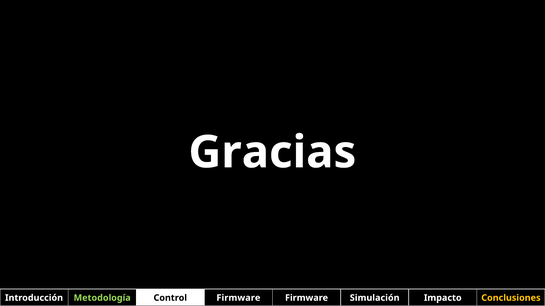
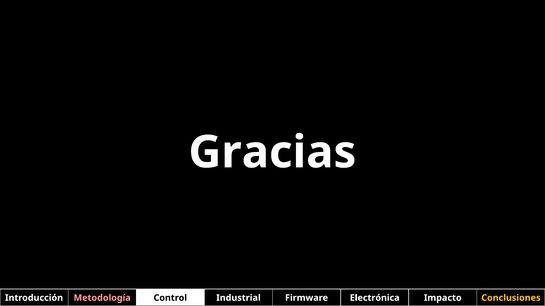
Metodología colour: light green -> pink (102, 298)
Control Firmware: Firmware -> Industrial (238, 298)
Simulación: Simulación -> Electrónica (375, 298)
